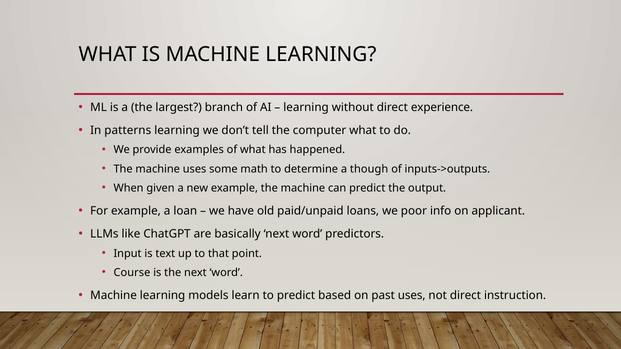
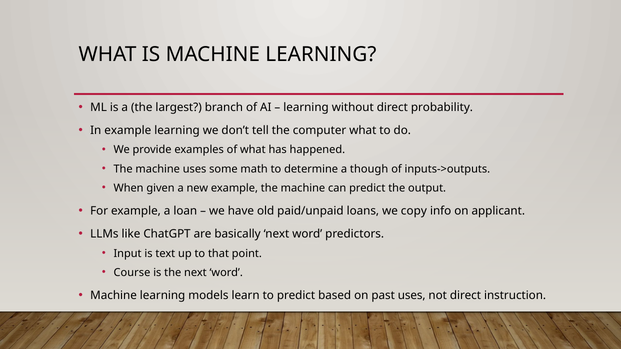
experience: experience -> probability (442, 107)
In patterns: patterns -> example (128, 131)
poor: poor -> copy (414, 211)
